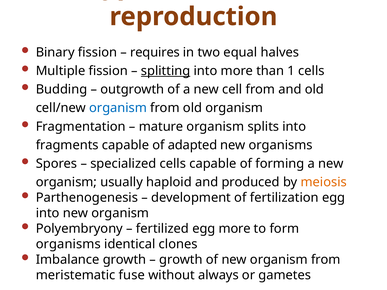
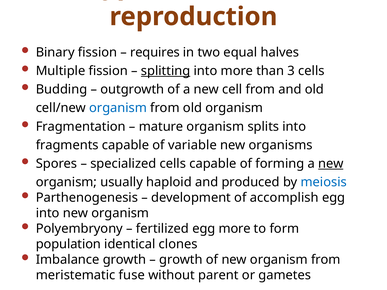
1: 1 -> 3 (291, 71)
adapted: adapted -> variable (192, 145)
new underline: none -> present (331, 164)
meiosis colour: orange -> blue (324, 182)
fertilization: fertilization -> accomplish (284, 198)
organisms: organisms -> population (68, 244)
always: always -> parent (218, 275)
